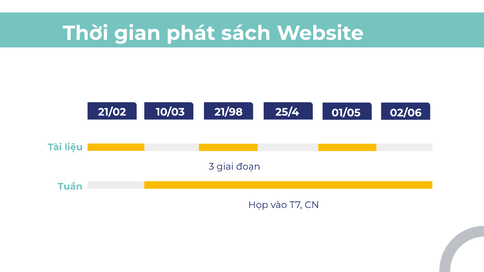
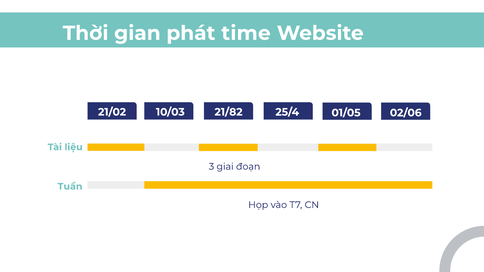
sách: sách -> time (246, 33)
21/98: 21/98 -> 21/82 (229, 112)
